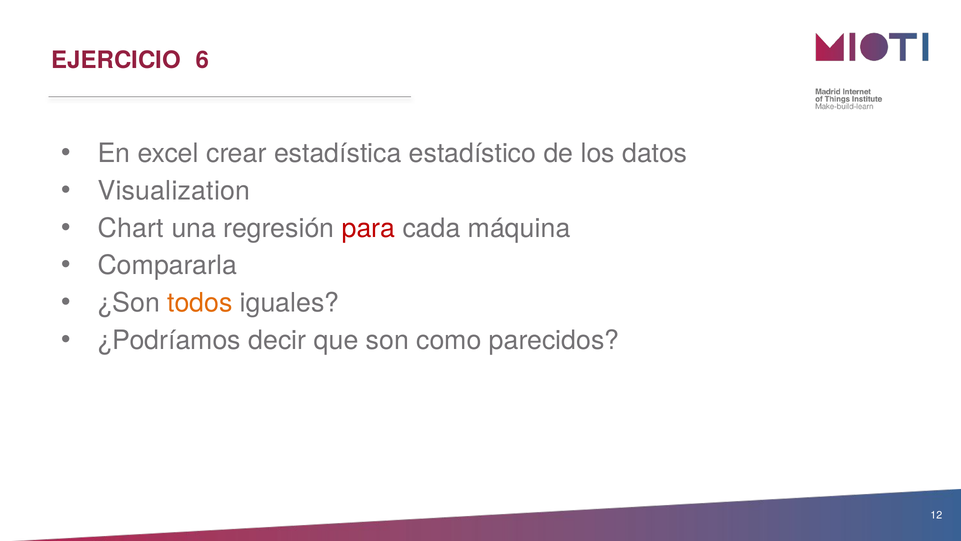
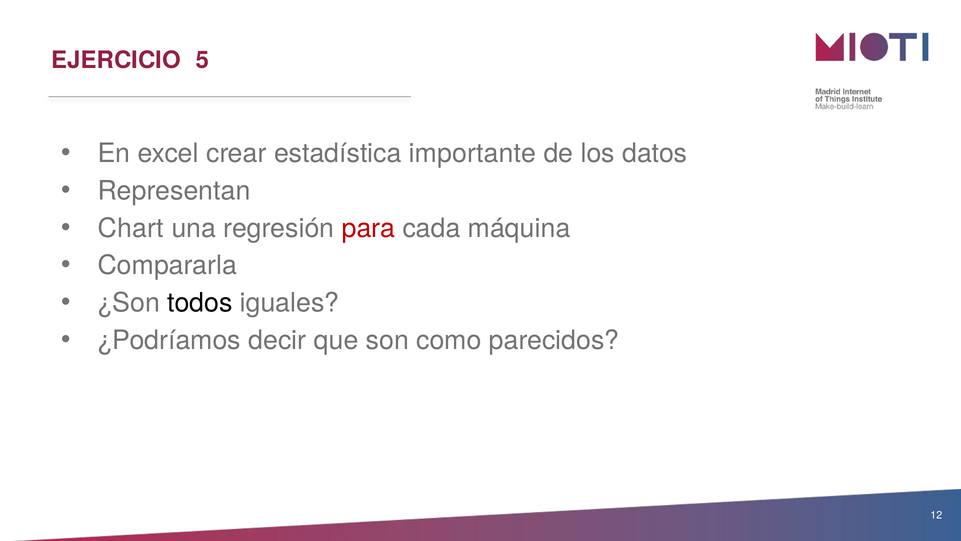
6: 6 -> 5 (202, 60)
estadístico: estadístico -> importante (472, 153)
Visualization: Visualization -> Representan (174, 191)
todos colour: orange -> black (200, 303)
